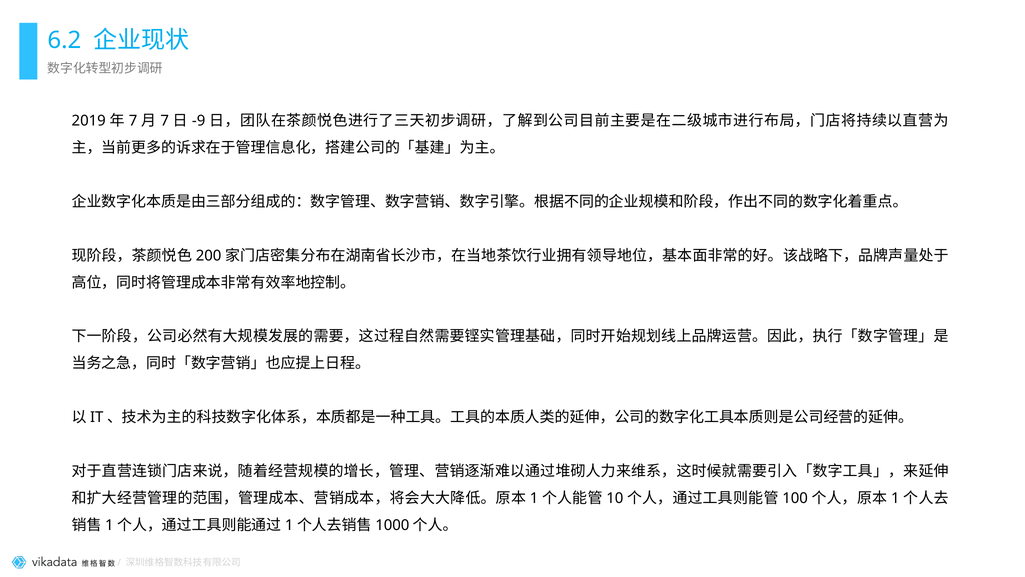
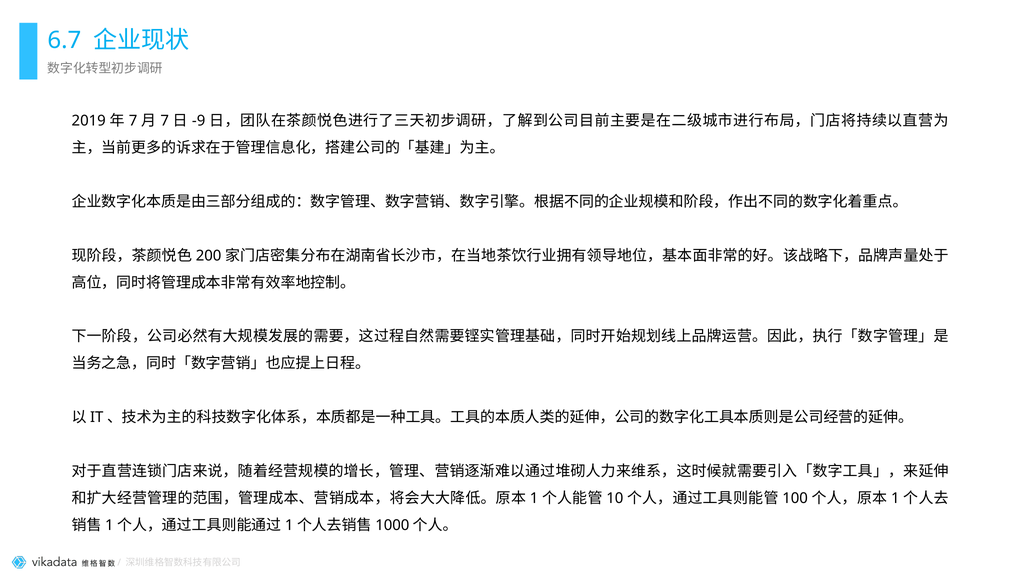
6.2: 6.2 -> 6.7 (64, 40)
